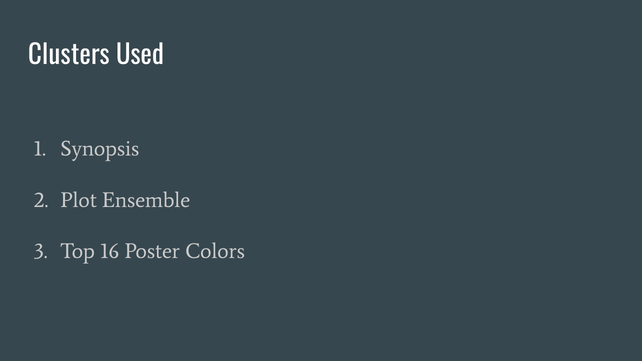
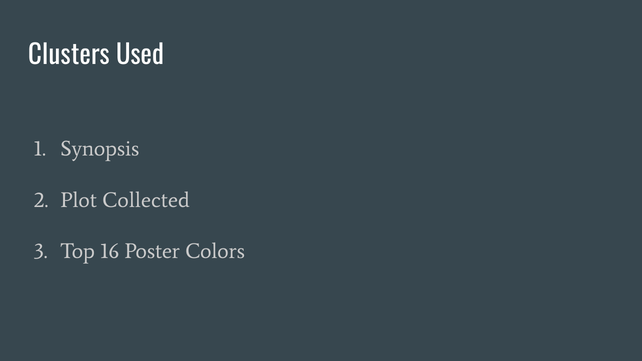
Ensemble: Ensemble -> Collected (146, 200)
